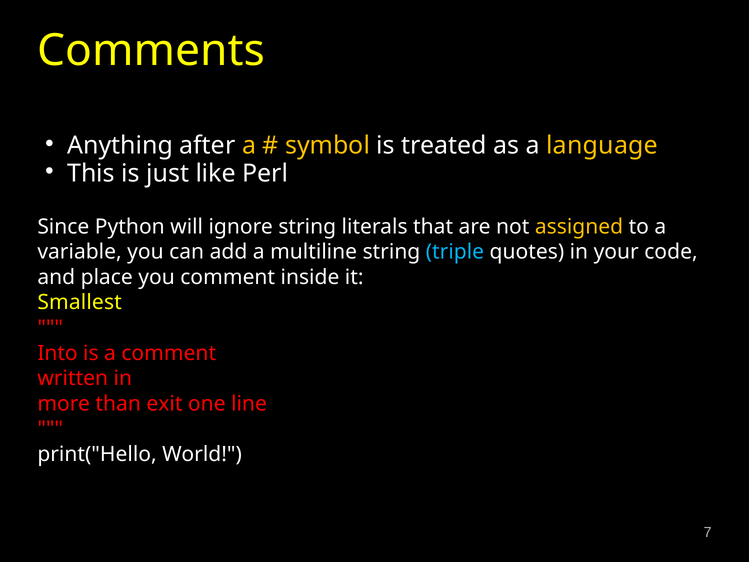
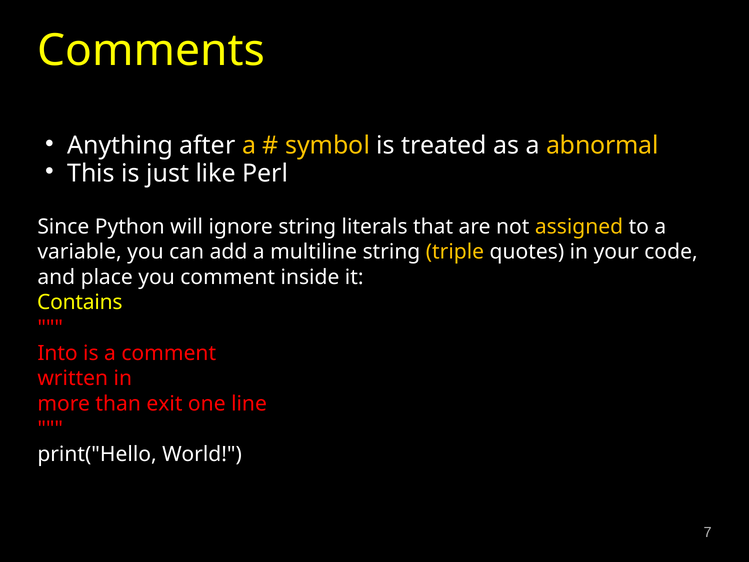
language: language -> abnormal (602, 145)
triple colour: light blue -> yellow (455, 252)
Smallest: Smallest -> Contains (80, 302)
